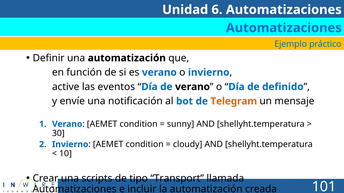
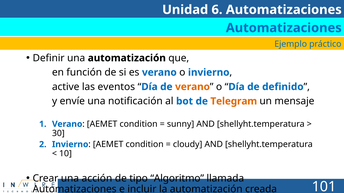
verano colour: black -> orange (192, 87)
scripts: scripts -> acción (97, 179)
Transport: Transport -> Algoritmo (177, 179)
